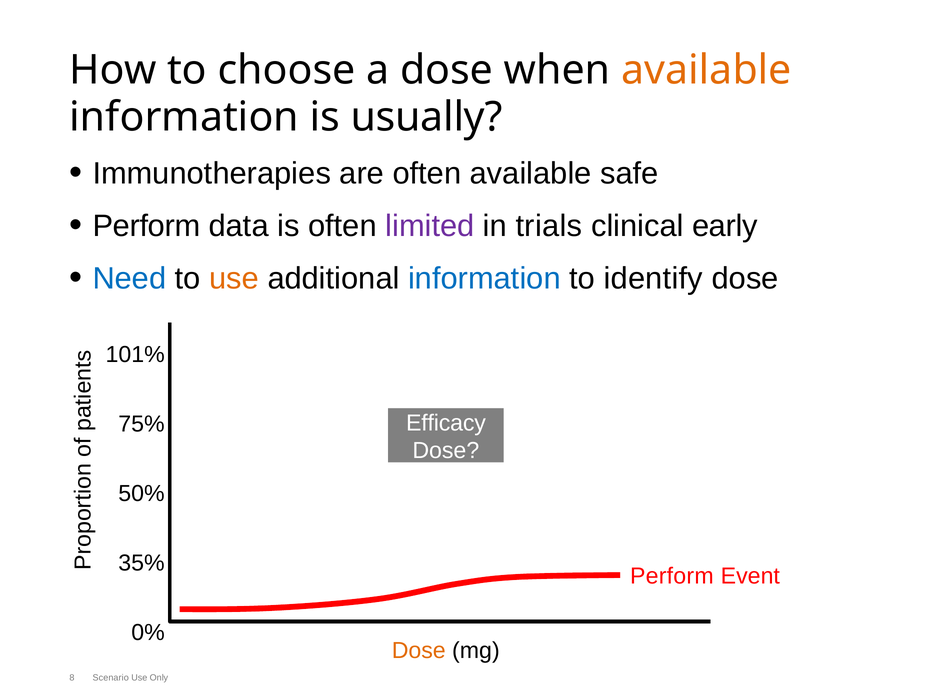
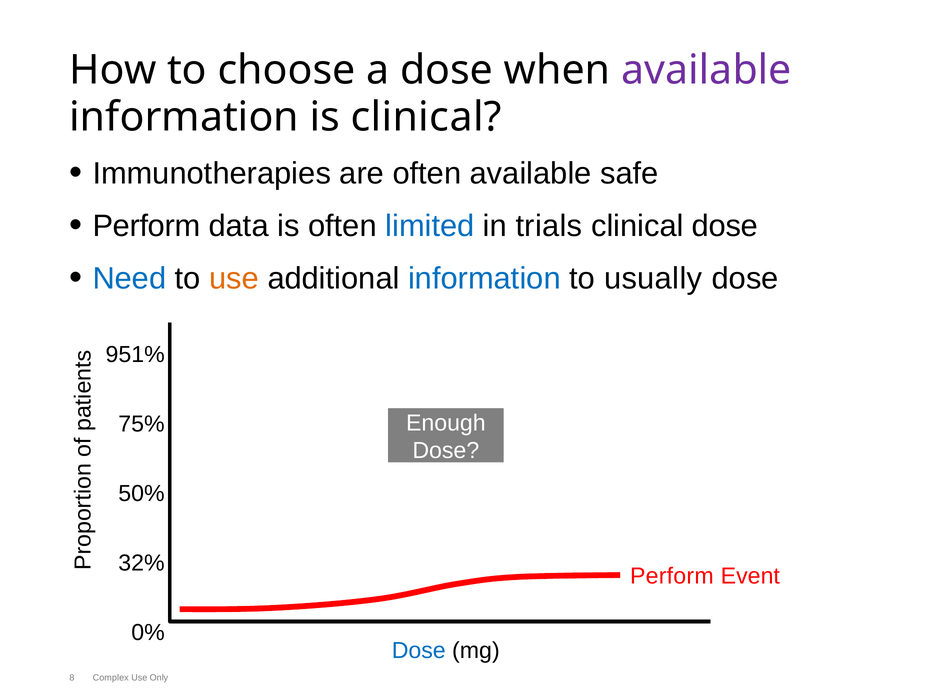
available colour: orange -> purple (706, 70)
is usually: usually -> clinical (426, 117)
limited colour: purple -> blue (430, 226)
clinical early: early -> dose (725, 226)
identify: identify -> usually (653, 278)
101%: 101% -> 951% (135, 354)
Efficacy: Efficacy -> Enough (446, 423)
35%: 35% -> 32% (141, 563)
Dose colour: orange -> blue (419, 650)
Scenario: Scenario -> Complex (111, 677)
